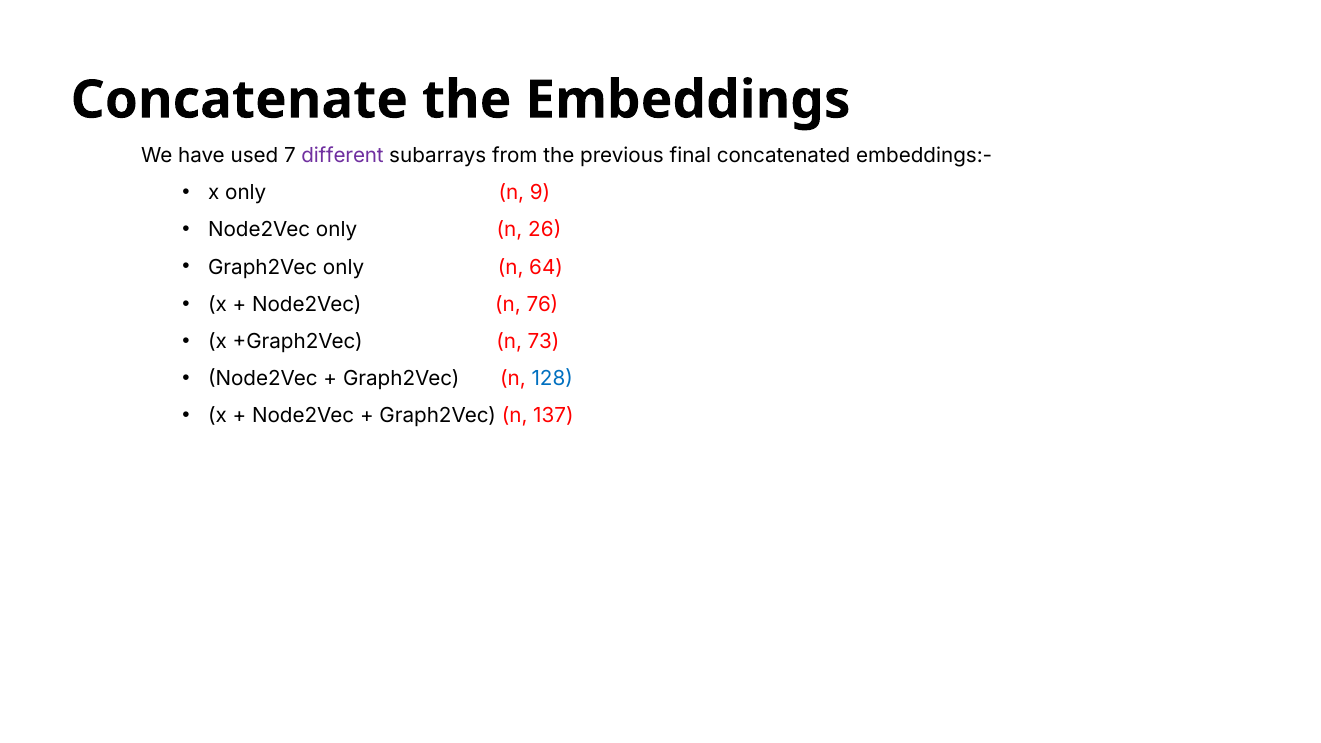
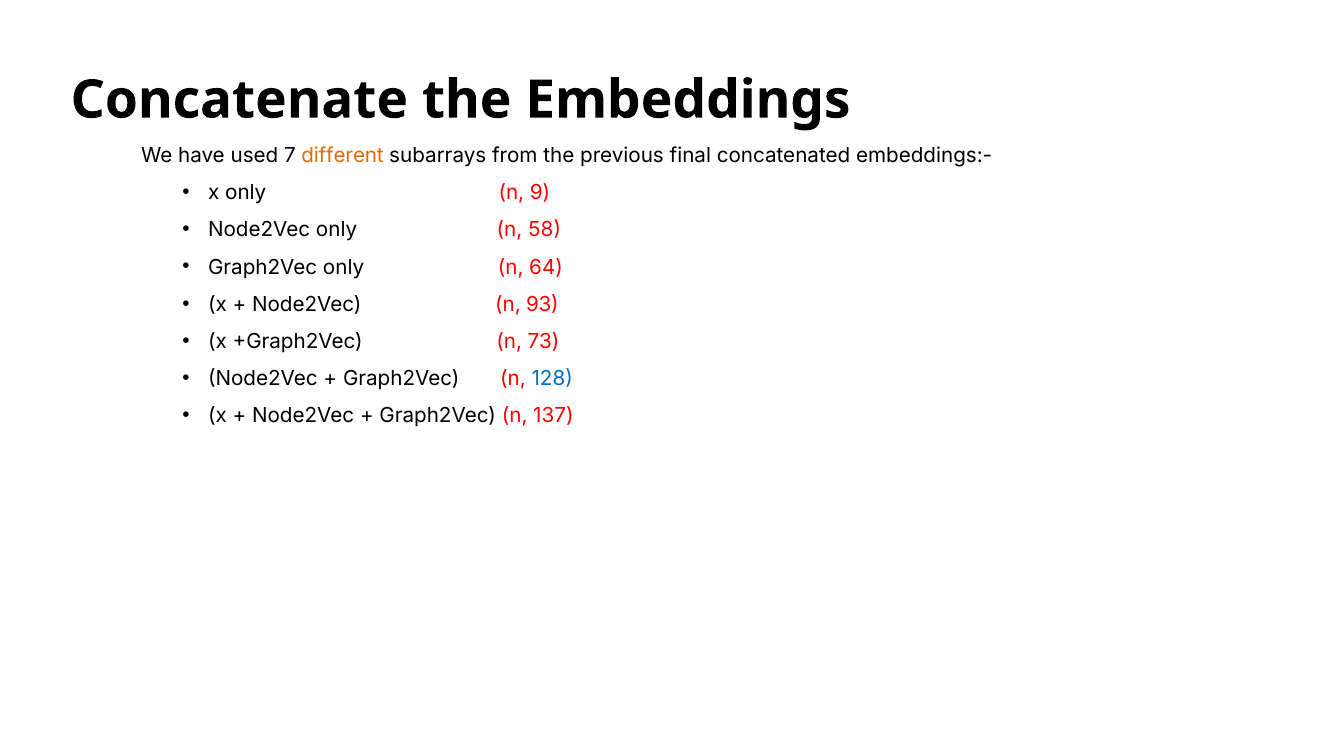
different colour: purple -> orange (343, 156)
26: 26 -> 58 (545, 230)
76: 76 -> 93 (542, 304)
